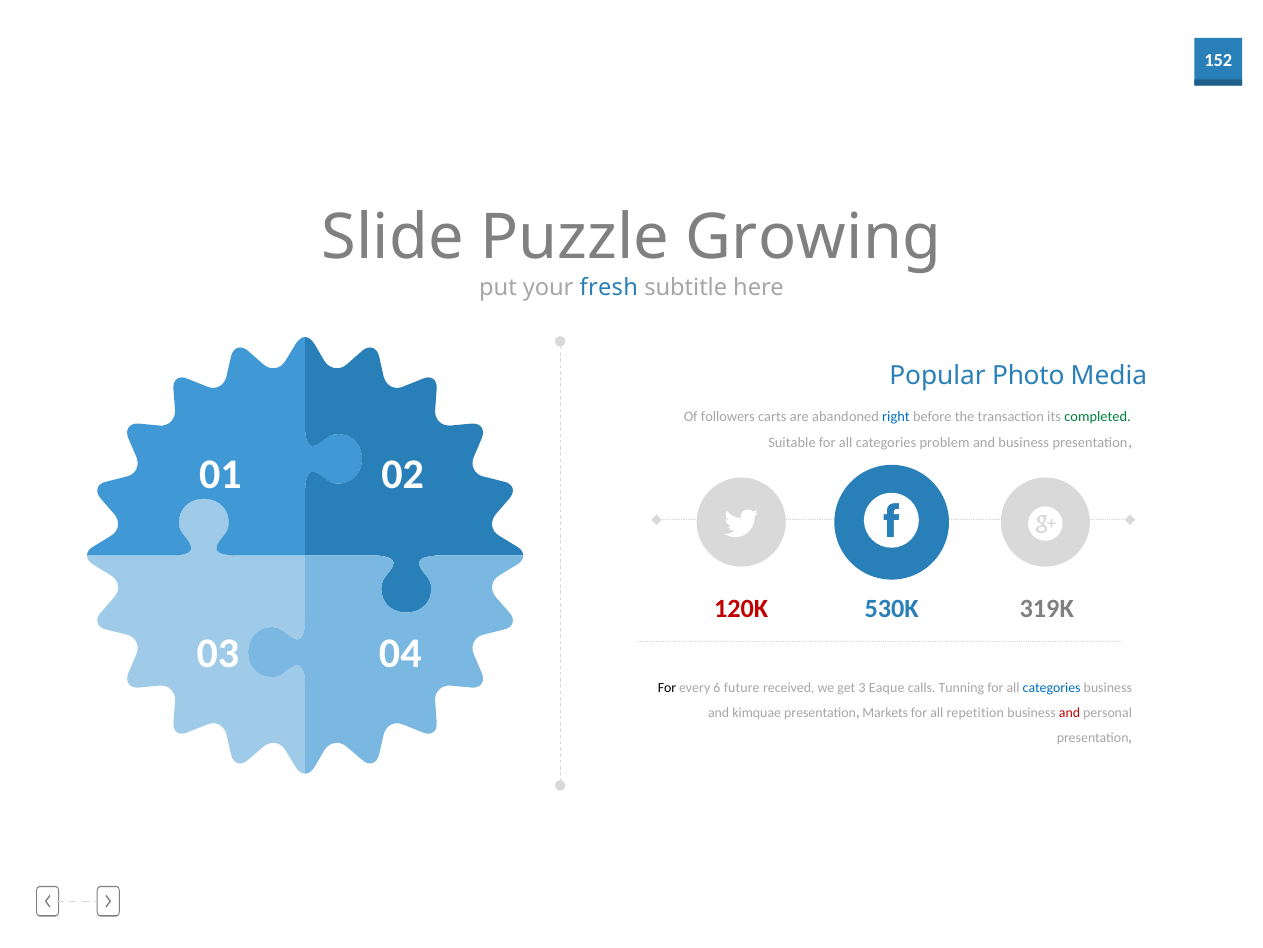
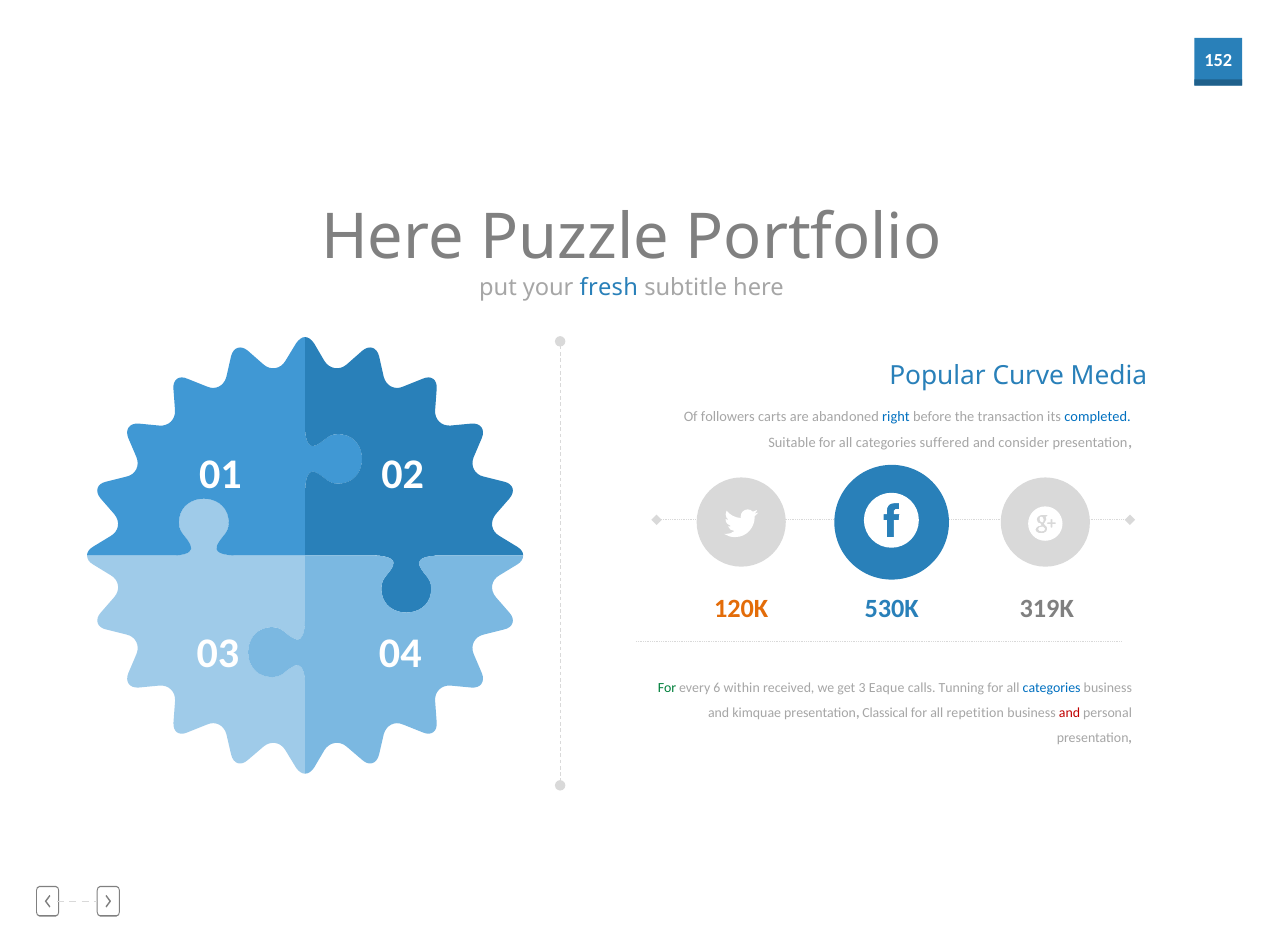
Slide: Slide -> Here (393, 237)
Growing: Growing -> Portfolio (814, 237)
Photo: Photo -> Curve (1028, 376)
completed colour: green -> blue (1098, 416)
problem: problem -> suffered (944, 442)
and business: business -> consider (1024, 442)
120K colour: red -> orange (741, 608)
For colour: black -> green (667, 688)
future: future -> within (742, 688)
Markets: Markets -> Classical (885, 713)
